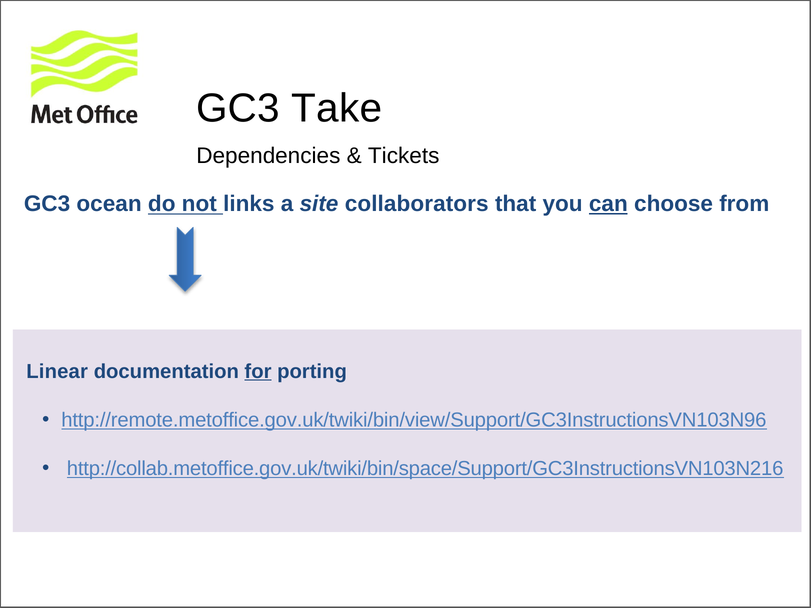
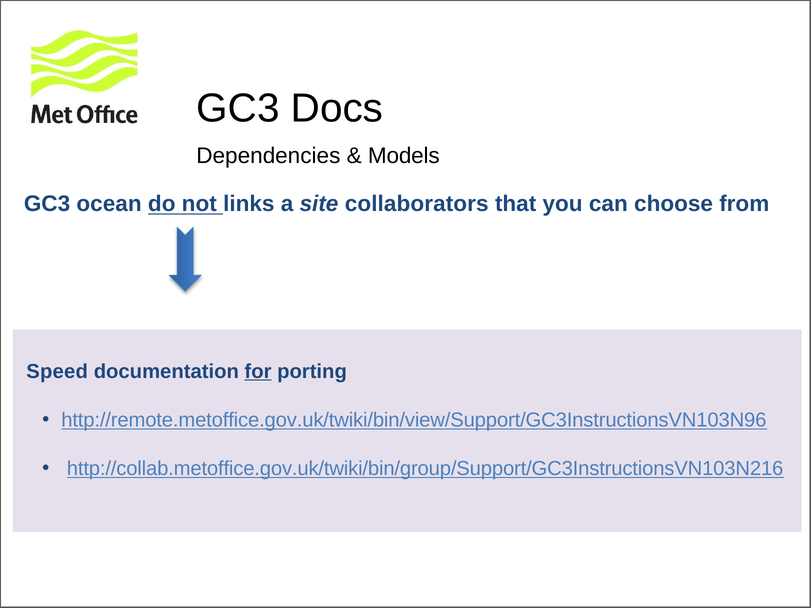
Take: Take -> Docs (337, 109)
Tickets: Tickets -> Models (404, 156)
can underline: present -> none (608, 204)
Linear: Linear -> Speed (57, 372)
http://collab.metoffice.gov.uk/twiki/bin/space/Support/GC3InstructionsVN103N216: http://collab.metoffice.gov.uk/twiki/bin/space/Support/GC3InstructionsVN103N216 -> http://collab.metoffice.gov.uk/twiki/bin/group/Support/GC3InstructionsVN103N216 (425, 469)
